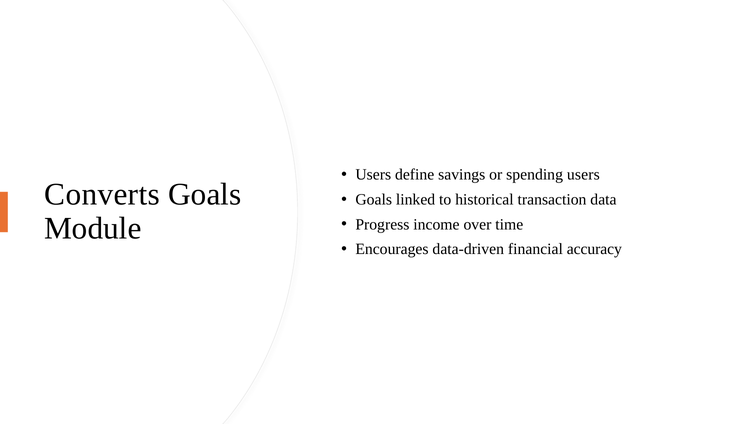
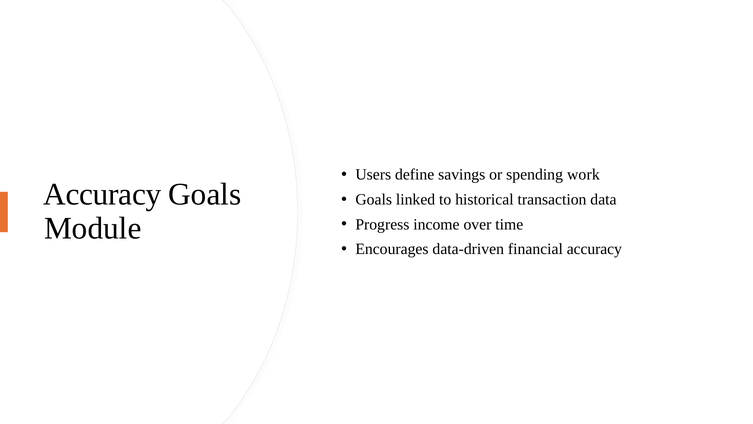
spending users: users -> work (583, 174)
Converts: Converts -> Accuracy (102, 194)
